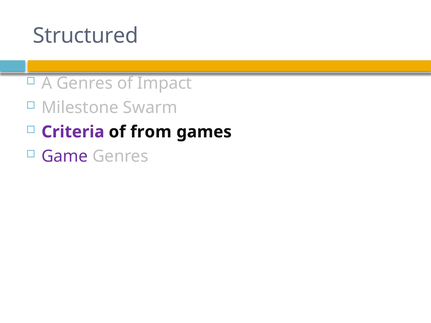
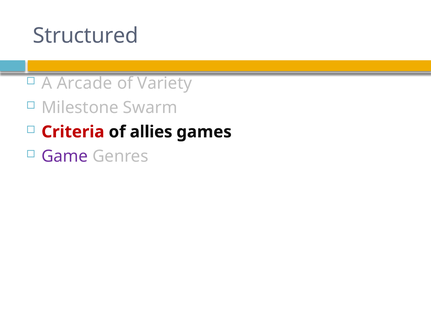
A Genres: Genres -> Arcade (85, 83)
Impact: Impact -> Variety (165, 83)
Criteria colour: purple -> red (73, 132)
from: from -> allies (151, 132)
